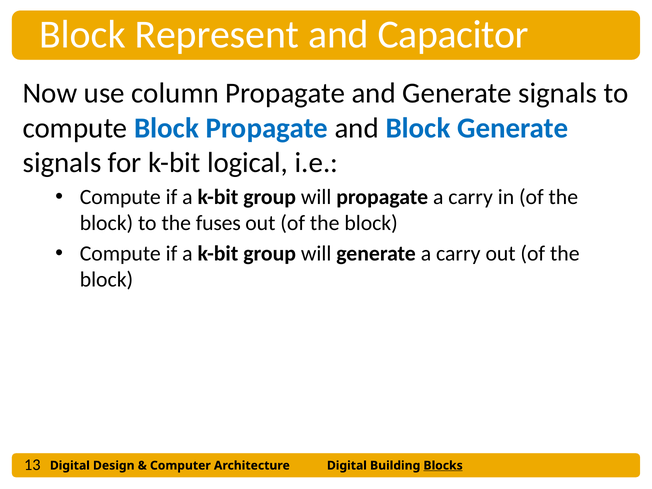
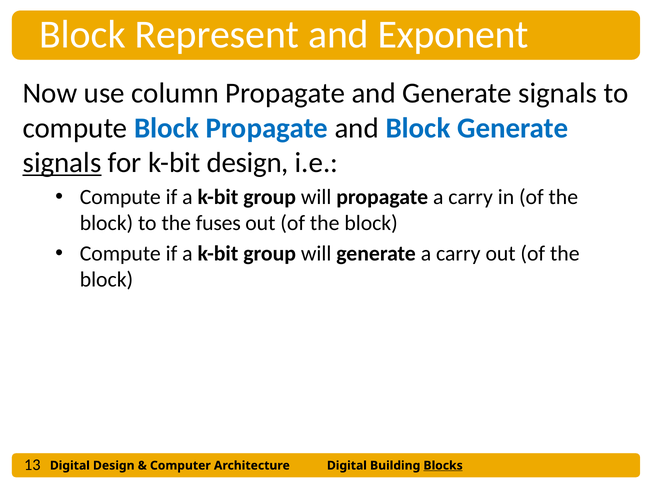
Capacitor: Capacitor -> Exponent (453, 35)
signals underline: none -> present (62, 163)
k-bit logical: logical -> design (248, 163)
